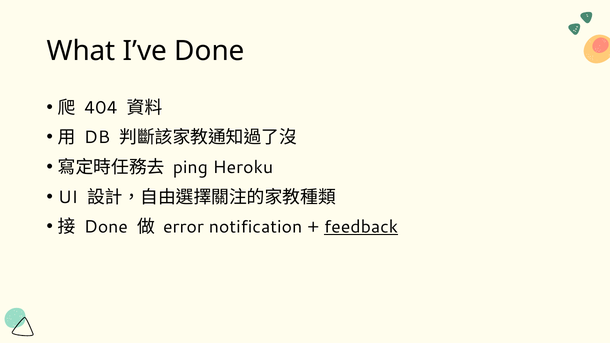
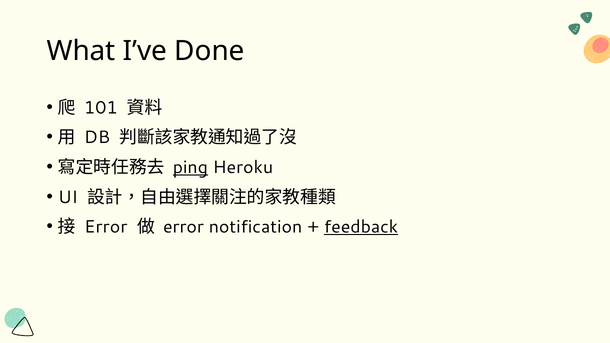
404: 404 -> 101 (101, 108)
ping underline: none -> present (190, 167)
Done: Done -> Error (106, 227)
